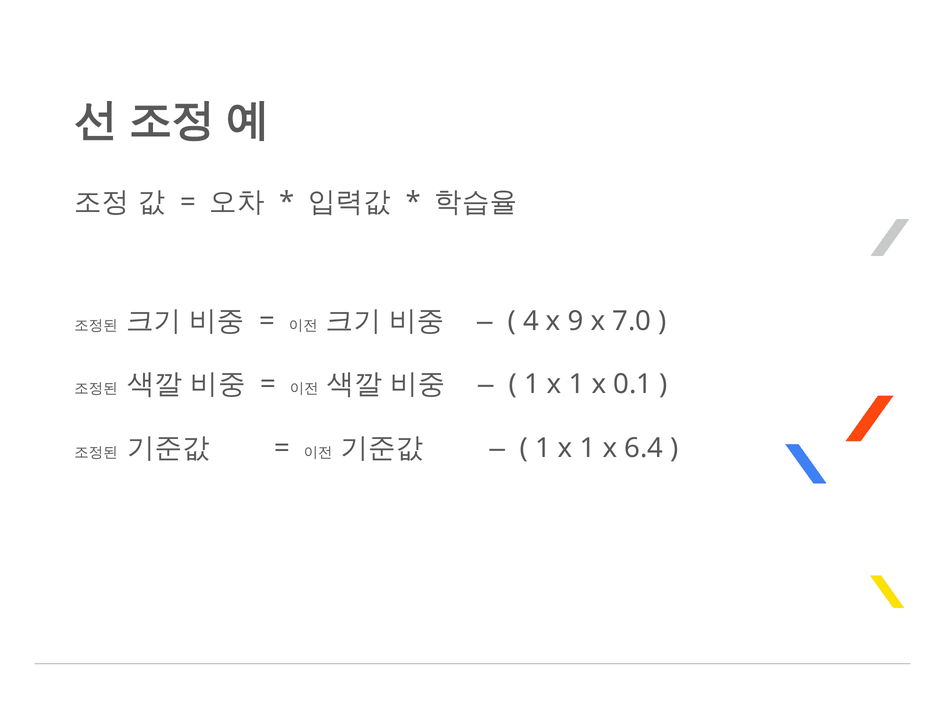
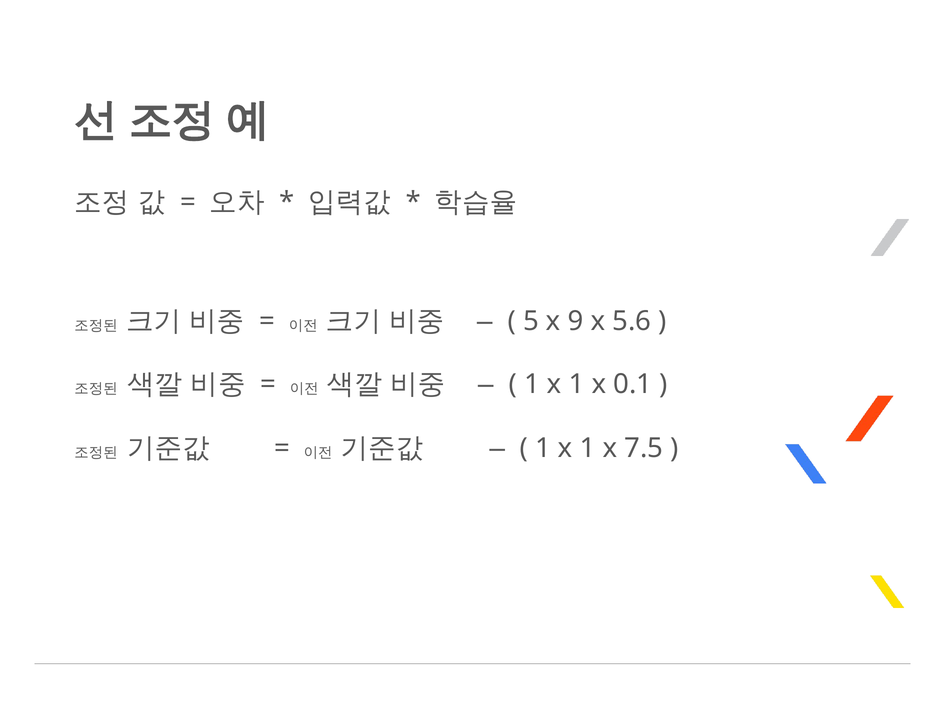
4: 4 -> 5 (531, 321)
7.0: 7.0 -> 5.6 (632, 321)
6.4: 6.4 -> 7.5 (644, 448)
